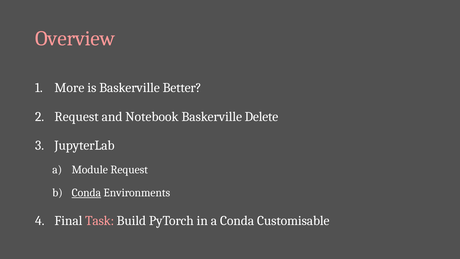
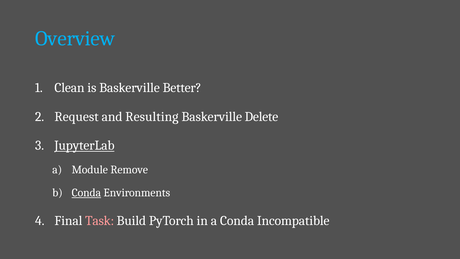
Overview colour: pink -> light blue (75, 39)
More: More -> Clean (69, 88)
Notebook: Notebook -> Resulting (152, 116)
JupyterLab underline: none -> present (84, 145)
Module Request: Request -> Remove (129, 169)
Customisable: Customisable -> Incompatible (293, 220)
